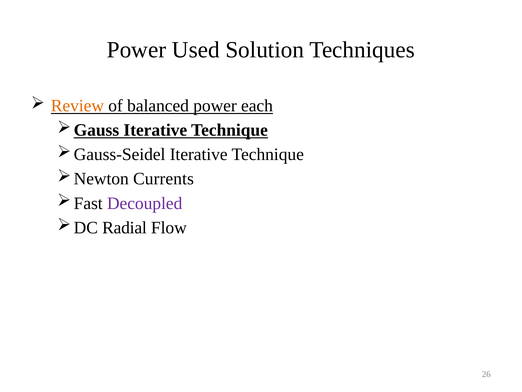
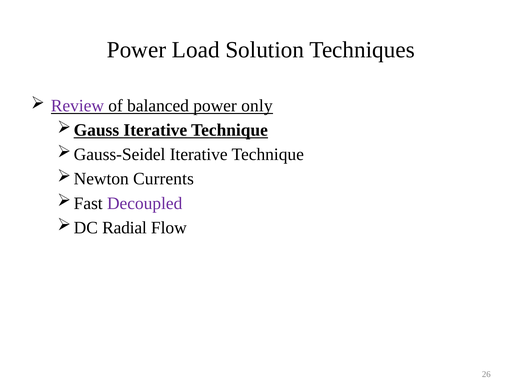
Used: Used -> Load (196, 50)
Review colour: orange -> purple (77, 106)
each: each -> only (257, 106)
